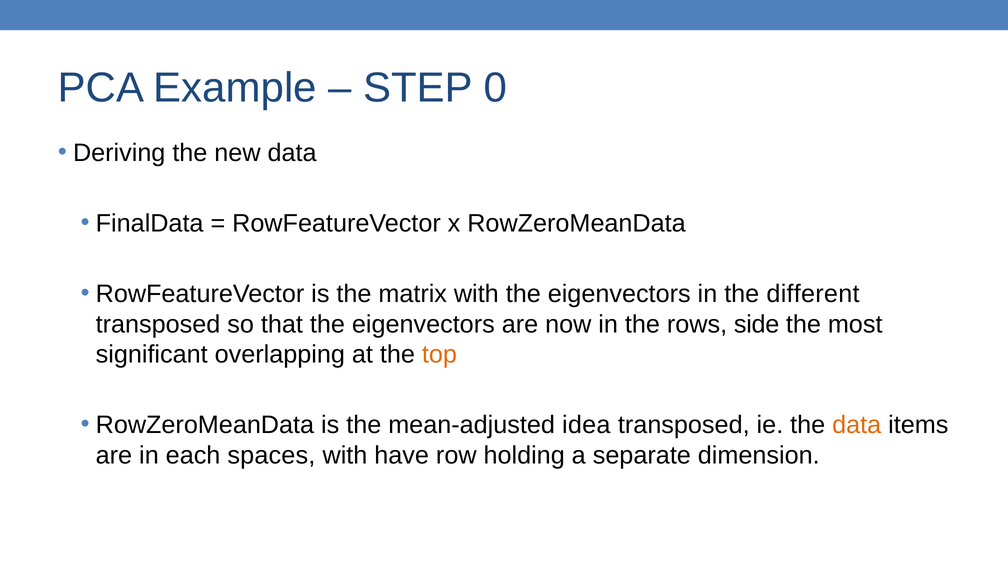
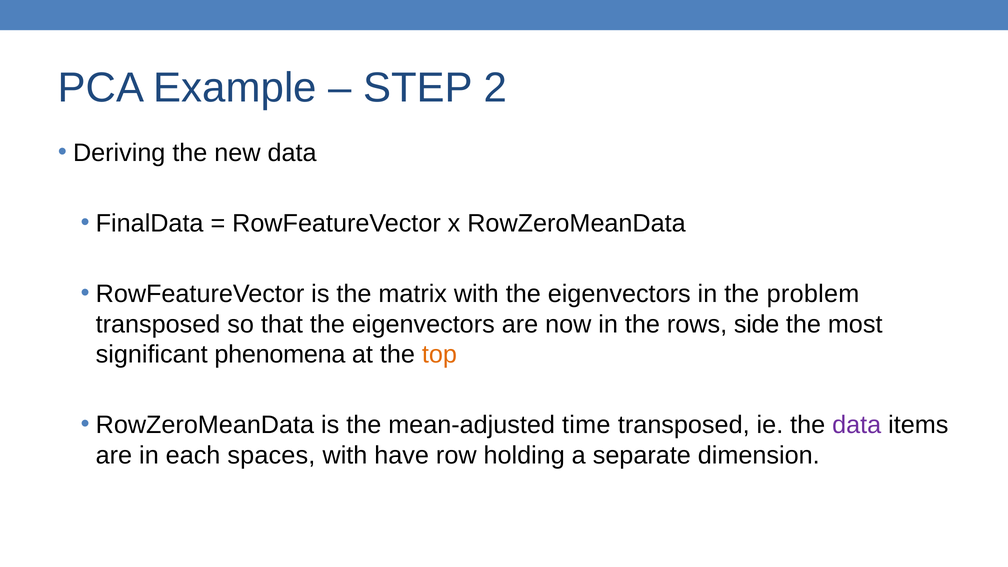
0: 0 -> 2 (495, 88)
different: different -> problem (813, 294)
overlapping: overlapping -> phenomena (280, 355)
idea: idea -> time (586, 425)
data colour: orange -> purple (857, 425)
